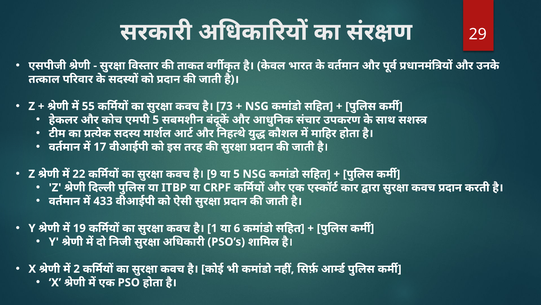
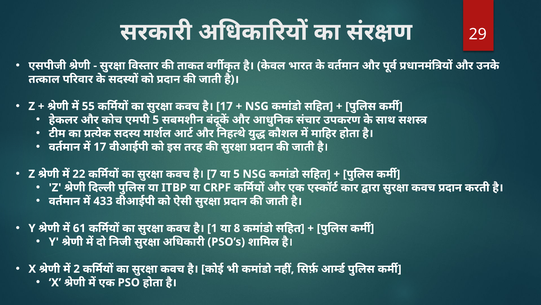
73: 73 -> 17 (224, 106)
9: 9 -> 7 (212, 174)
19: 19 -> 61 (79, 228)
6: 6 -> 8 (237, 228)
